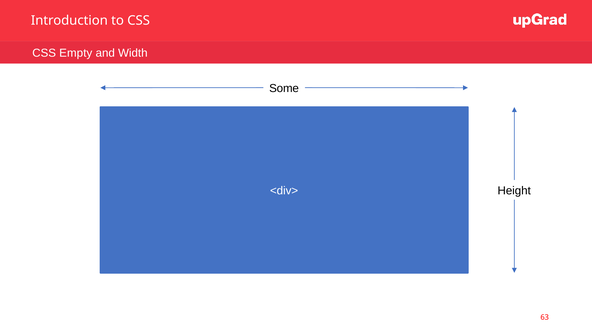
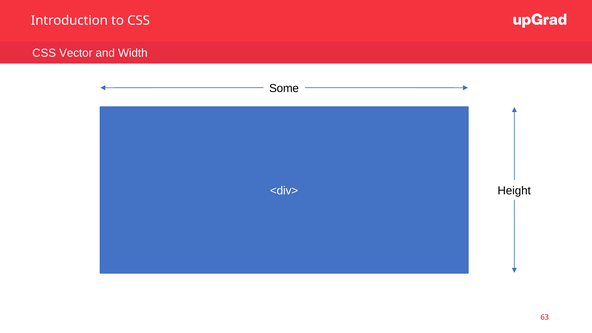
Empty: Empty -> Vector (76, 53)
